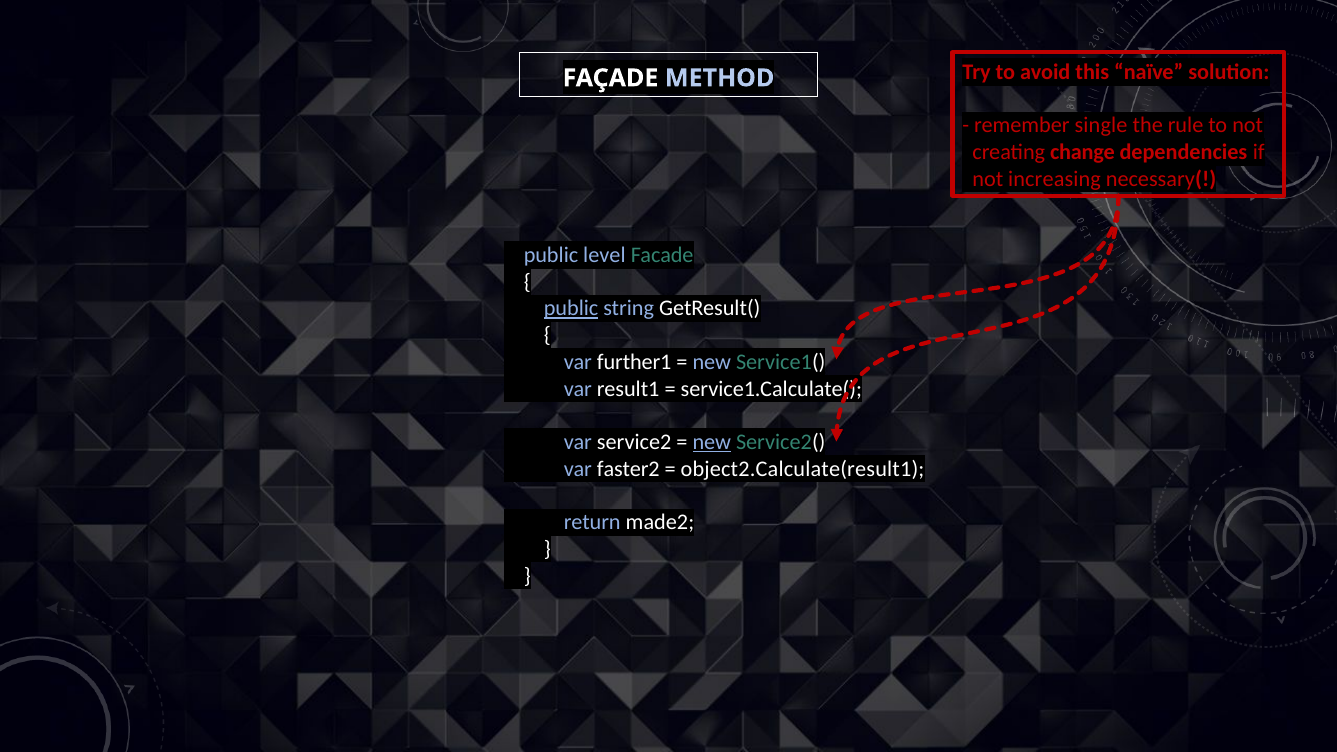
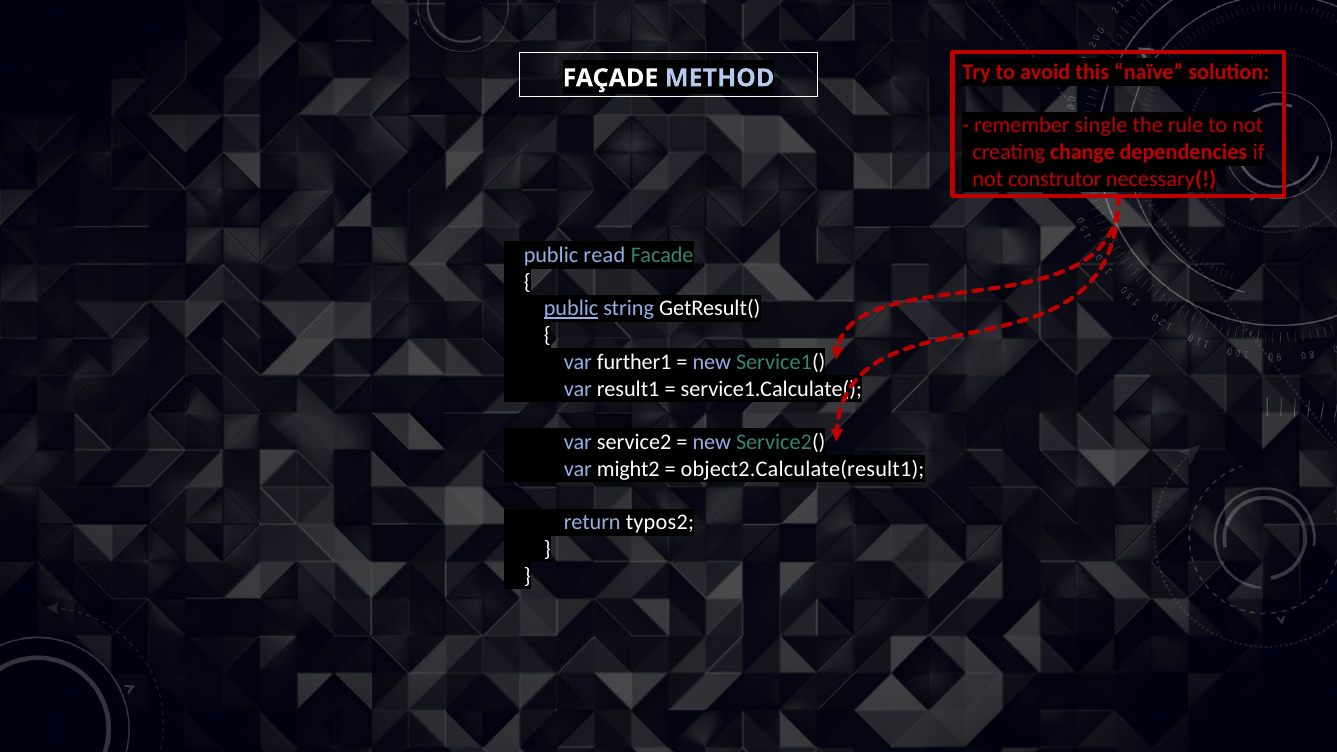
increasing: increasing -> construtor (1055, 179)
level: level -> read (604, 255)
new underline: present -> none (712, 442)
faster2: faster2 -> might2 (628, 469)
made2: made2 -> typos2 (660, 522)
